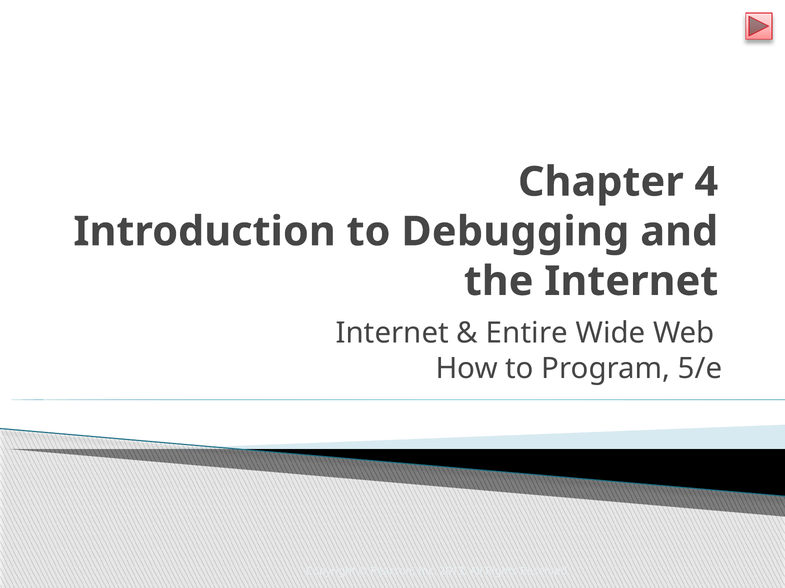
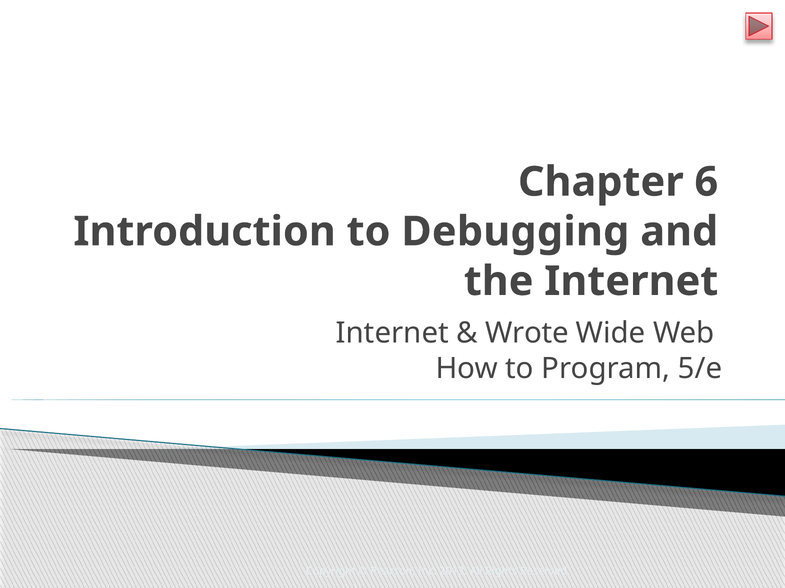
4: 4 -> 6 (706, 182)
Entire: Entire -> Wrote (527, 334)
